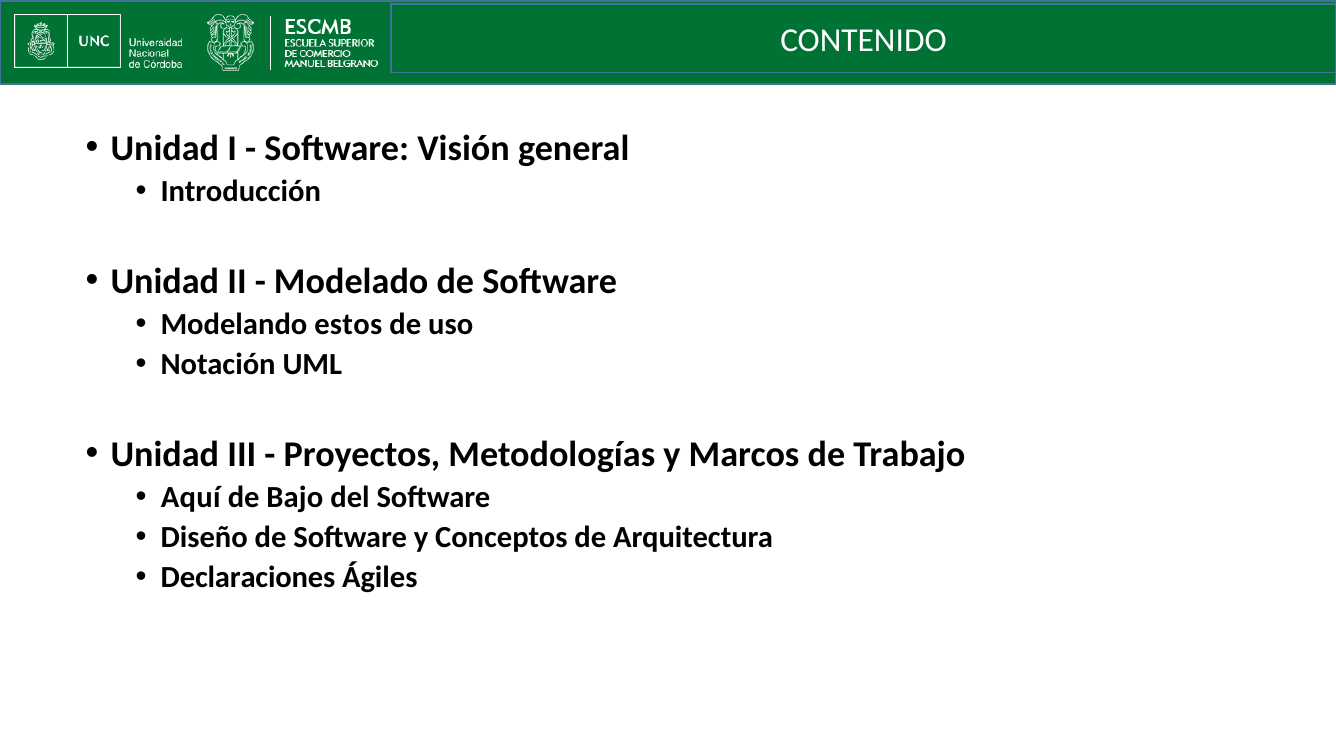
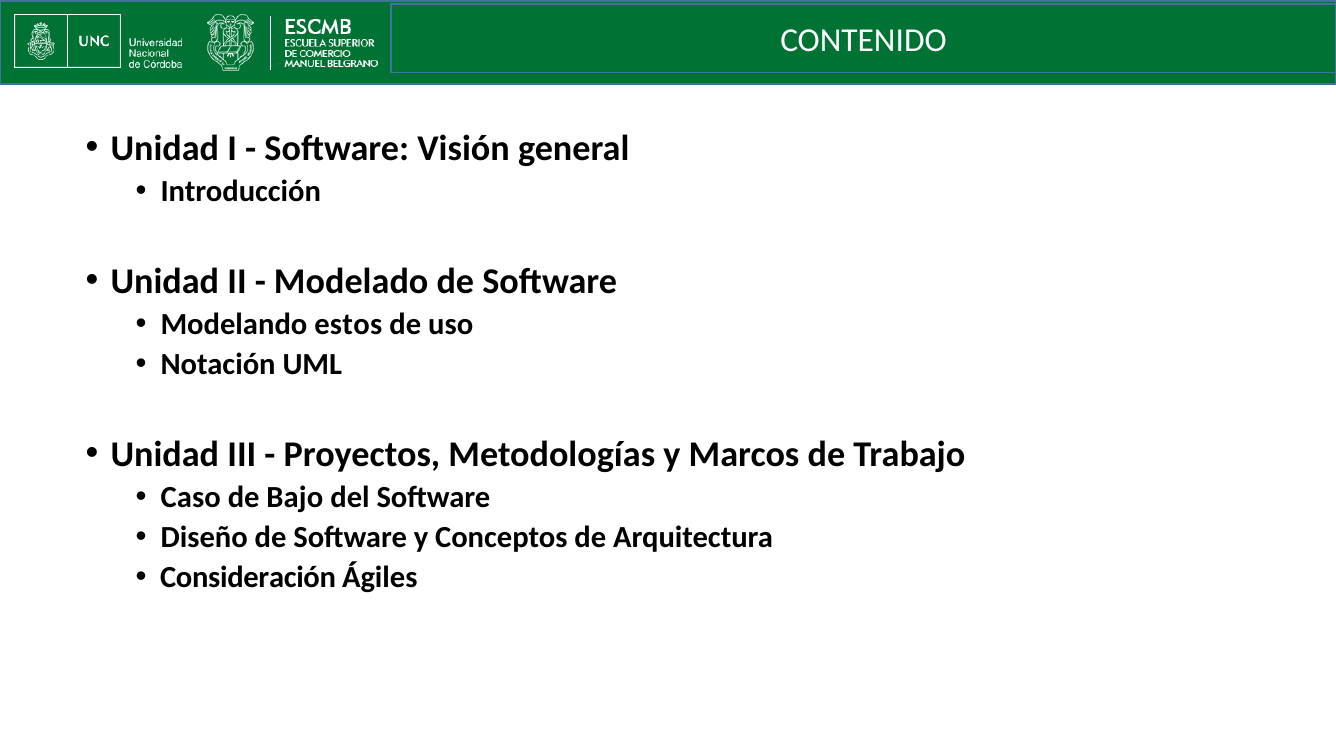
Aquí: Aquí -> Caso (191, 497)
Declaraciones: Declaraciones -> Consideración (248, 577)
